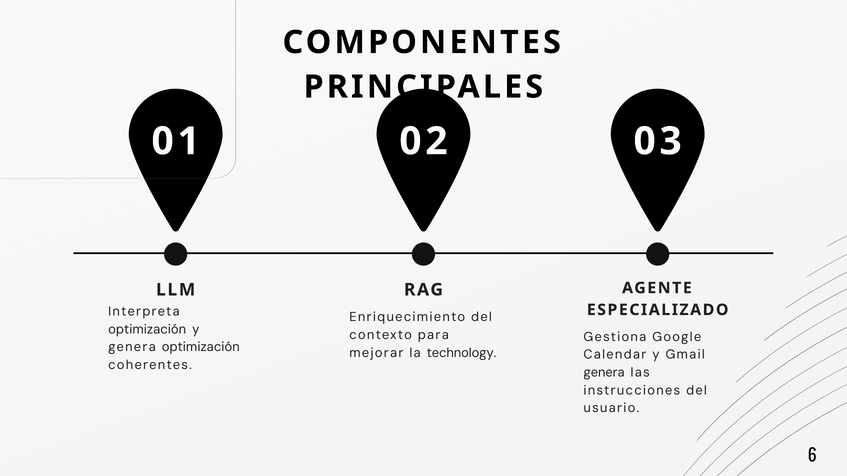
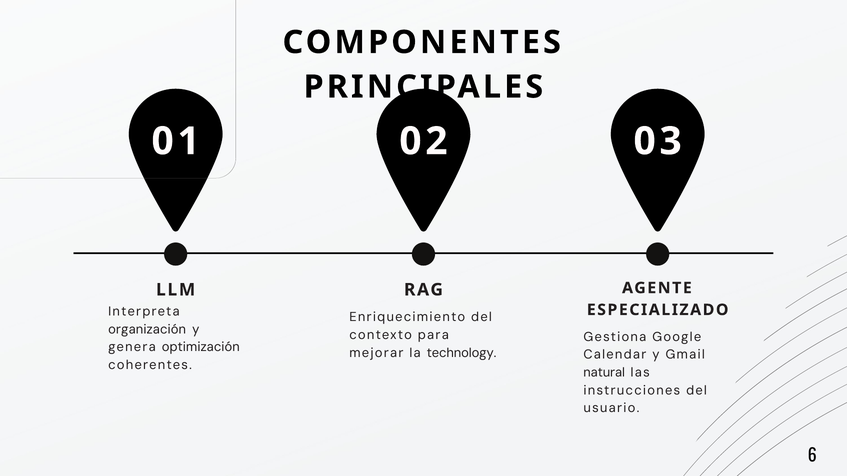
optimización: optimización -> organización (147, 330)
genera: genera -> natural (604, 373)
